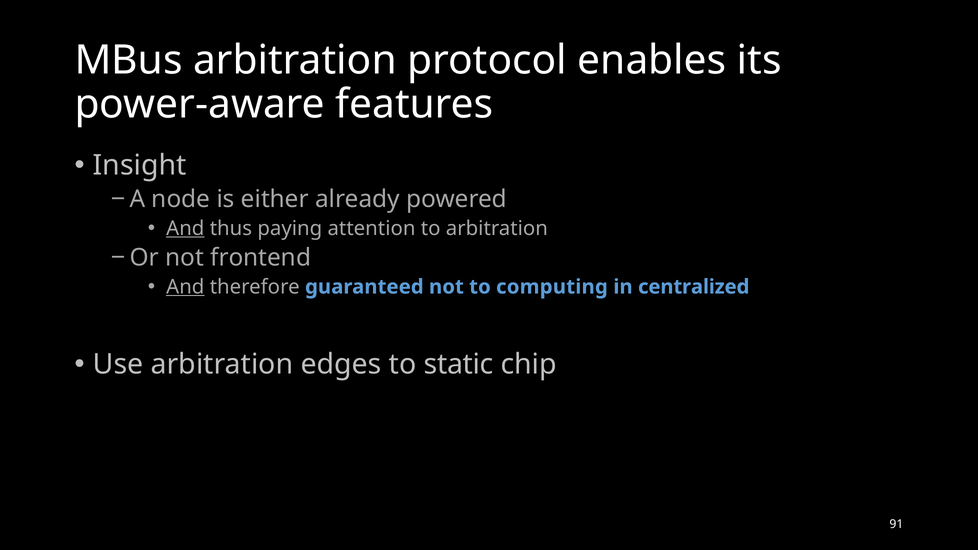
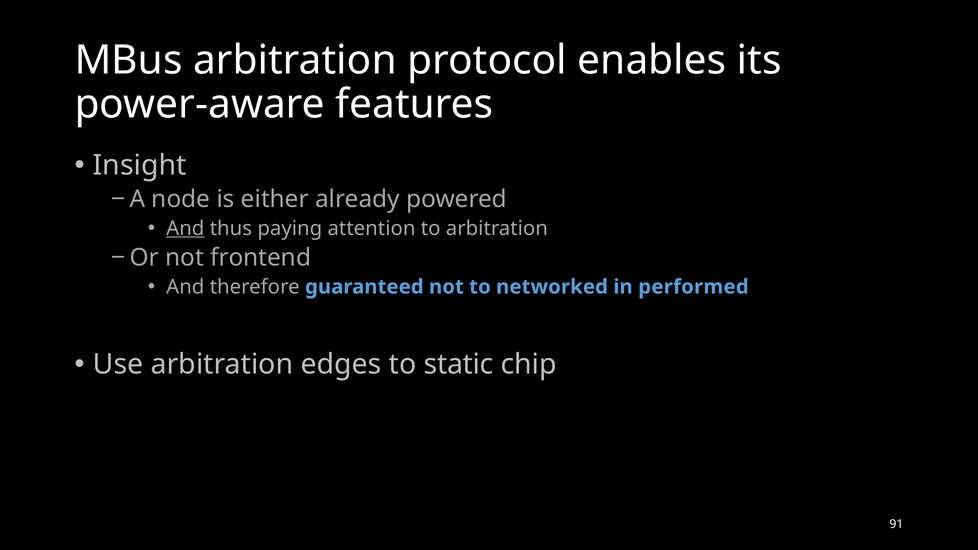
And underline: present -> none (185, 287)
computing: computing -> networked (552, 287)
centralized: centralized -> performed (693, 287)
